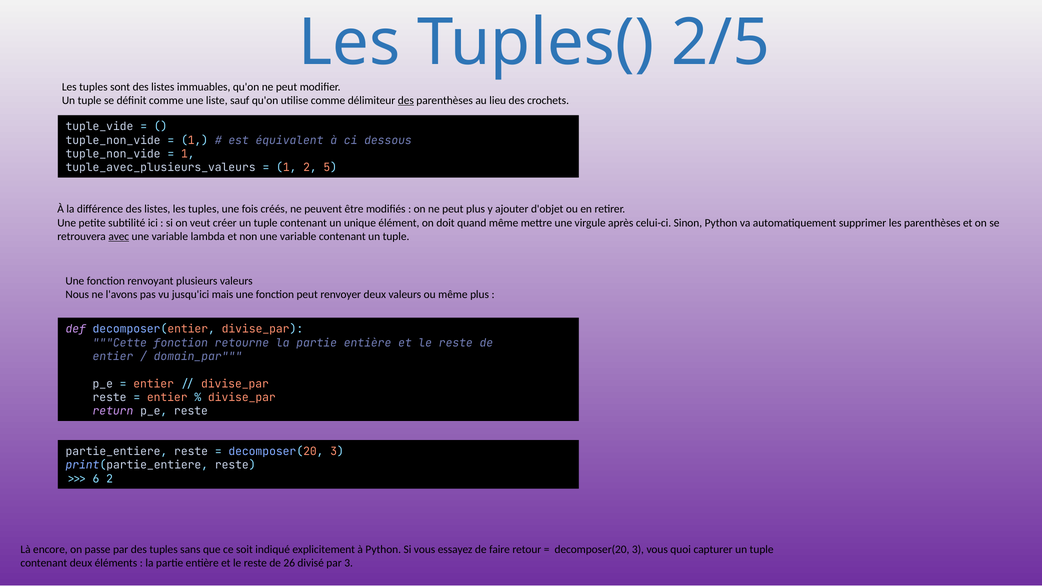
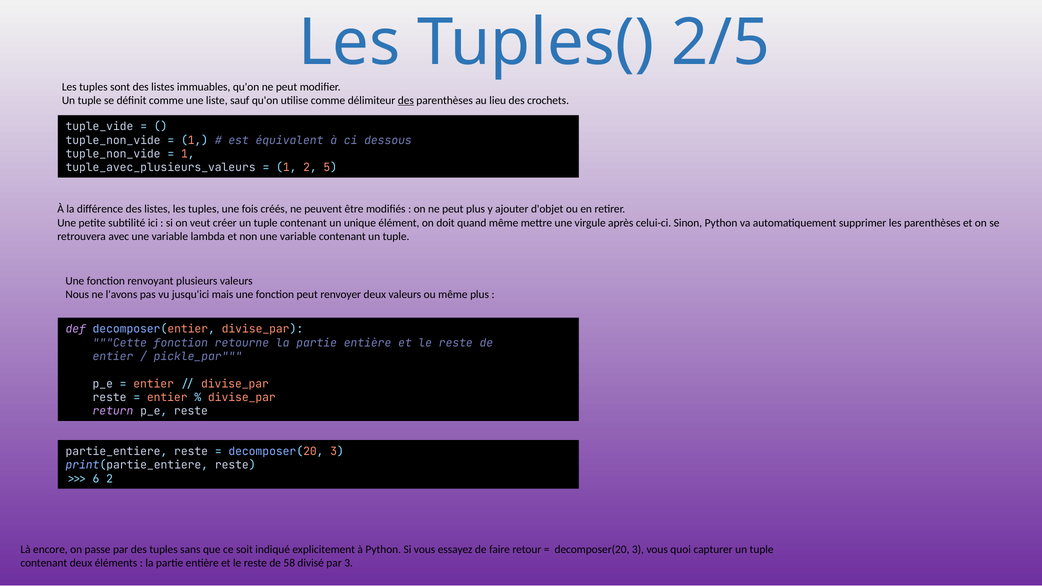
avec underline: present -> none (119, 237)
domain_par: domain_par -> pickle_par (198, 357)
26: 26 -> 58 (289, 563)
